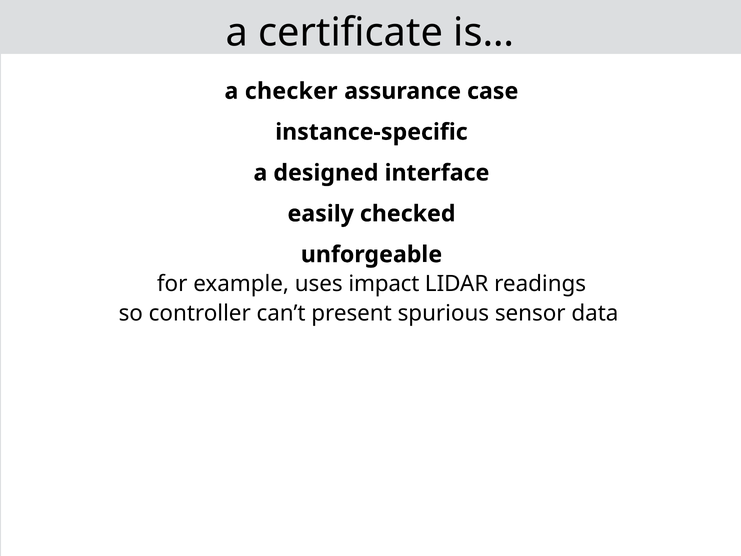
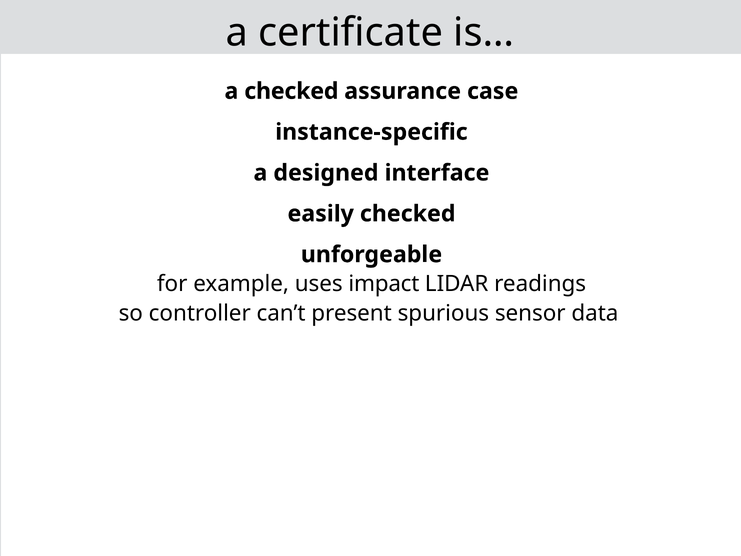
a checker: checker -> checked (291, 91)
